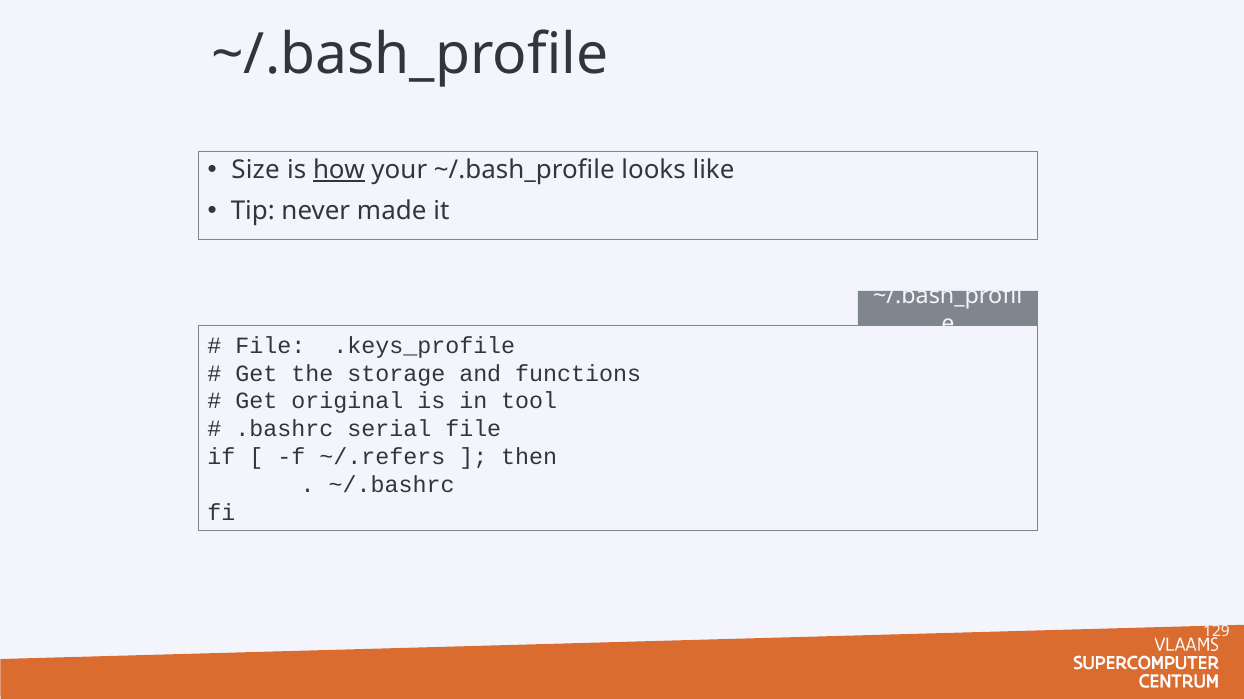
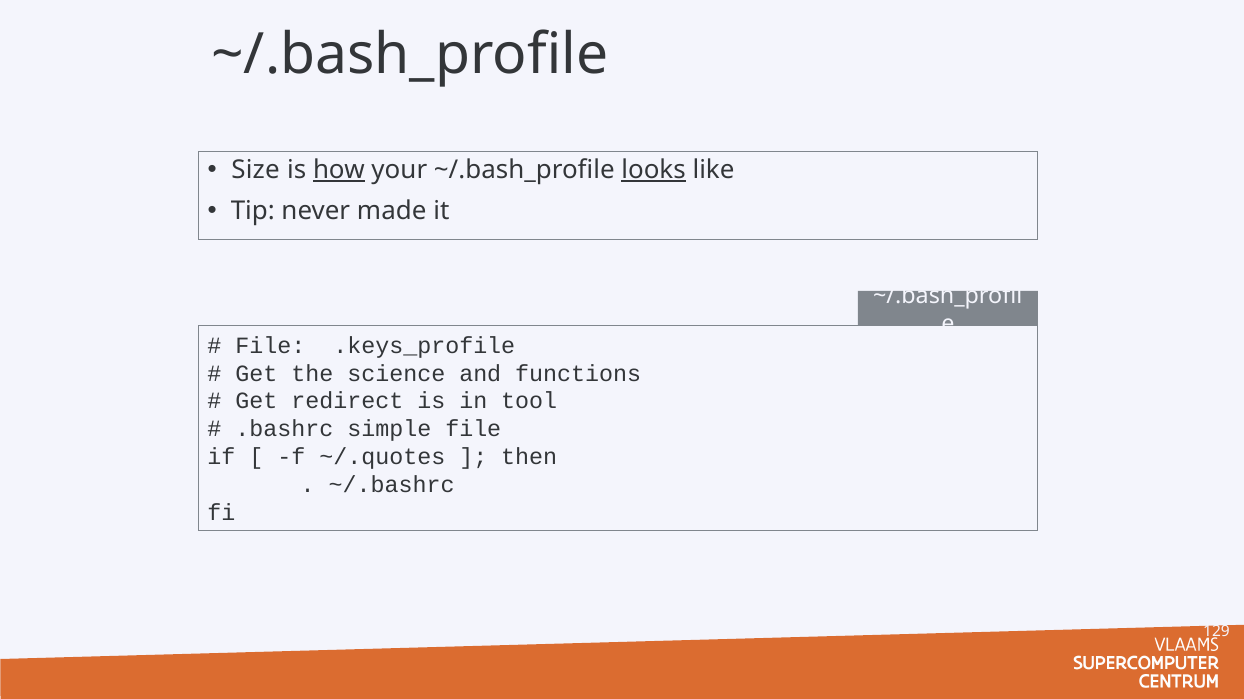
looks underline: none -> present (654, 170)
storage: storage -> science (396, 374)
original: original -> redirect (347, 402)
serial: serial -> simple (389, 430)
~/.refers: ~/.refers -> ~/.quotes (382, 458)
